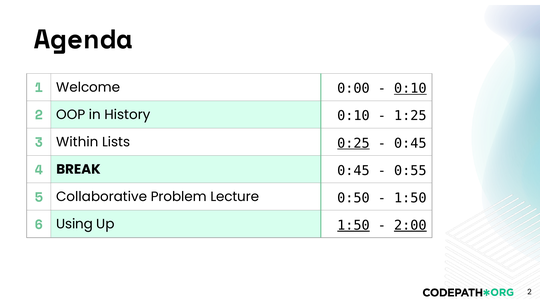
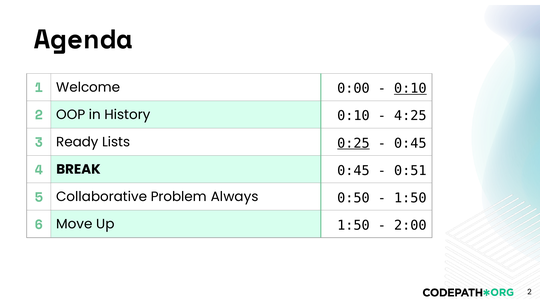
1:25: 1:25 -> 4:25 (410, 116)
Within: Within -> Ready (77, 142)
0:55: 0:55 -> 0:51 (410, 170)
Lecture: Lecture -> Always (235, 197)
Using: Using -> Move (74, 224)
1:50 underline: present -> none (353, 225)
2:00 underline: present -> none (410, 225)
